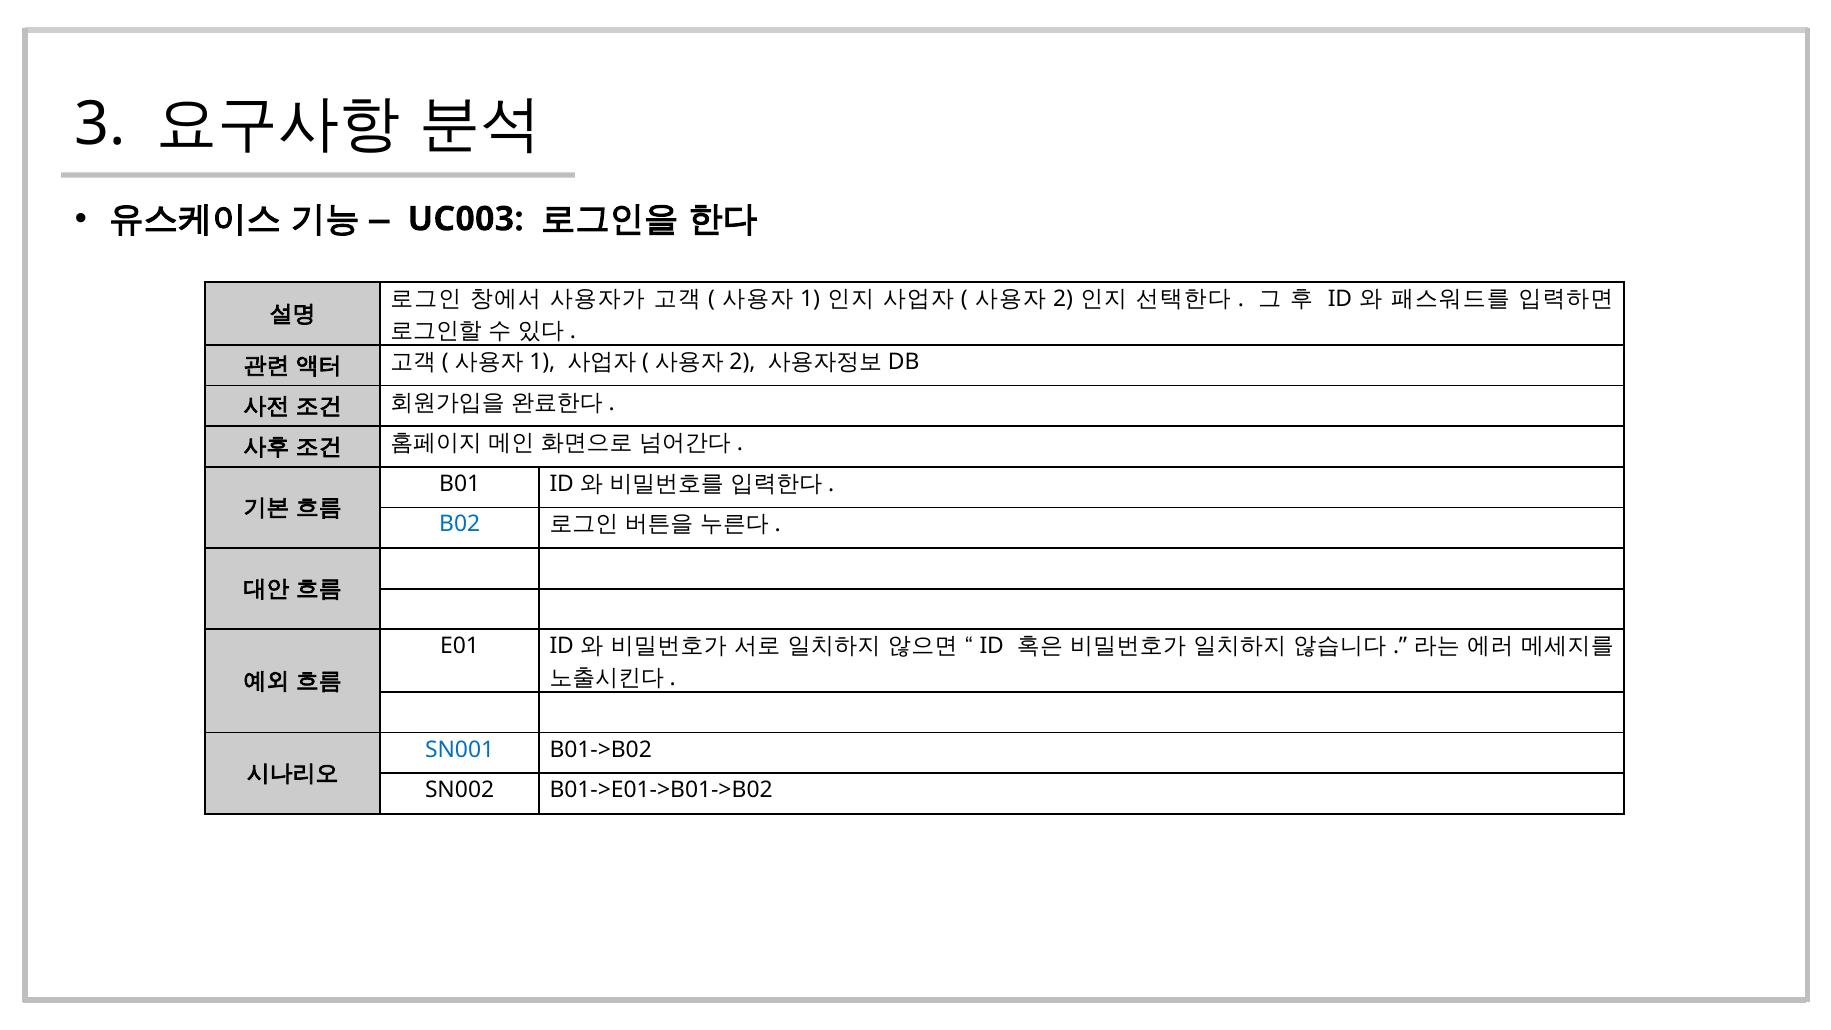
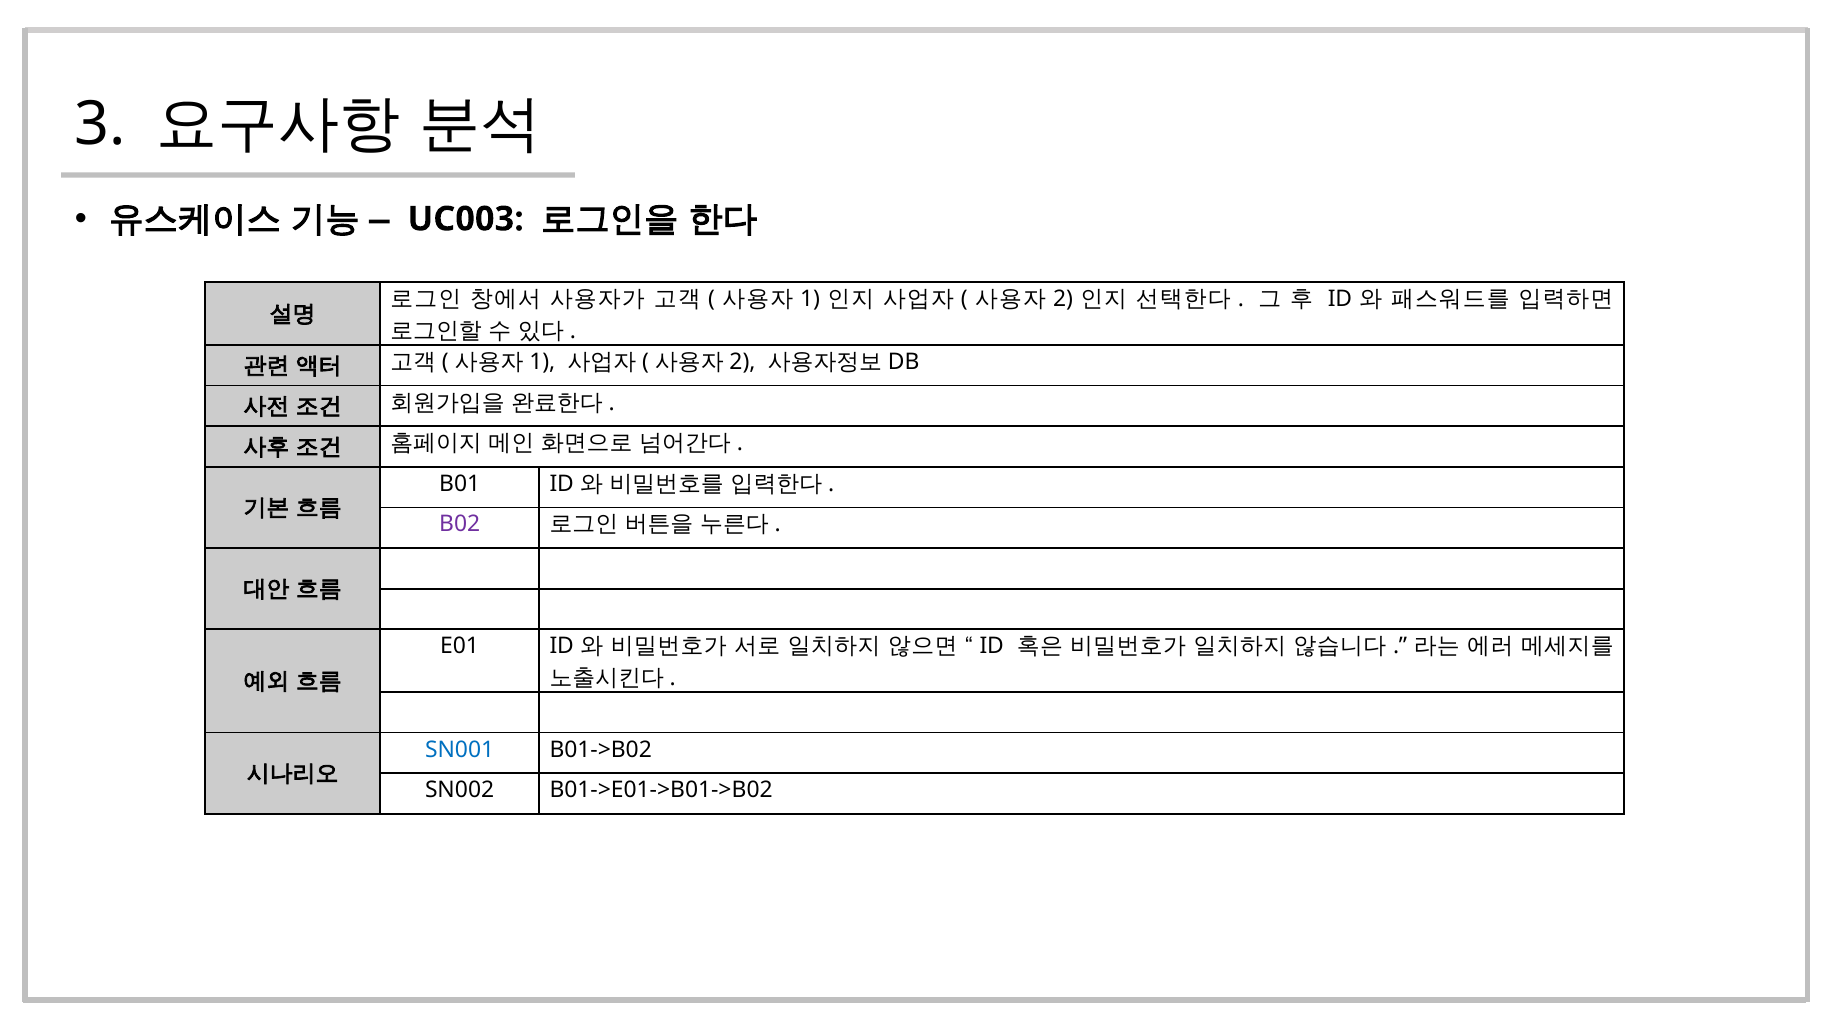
B02 colour: blue -> purple (460, 524)
